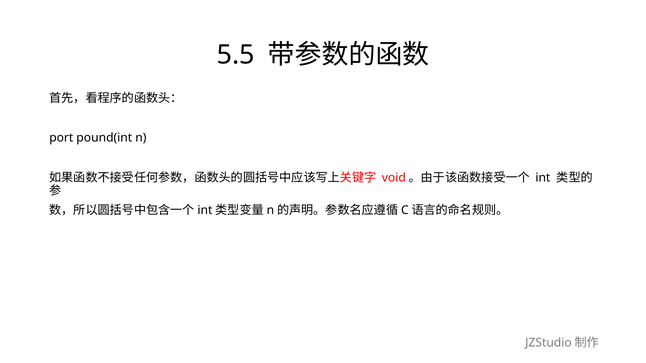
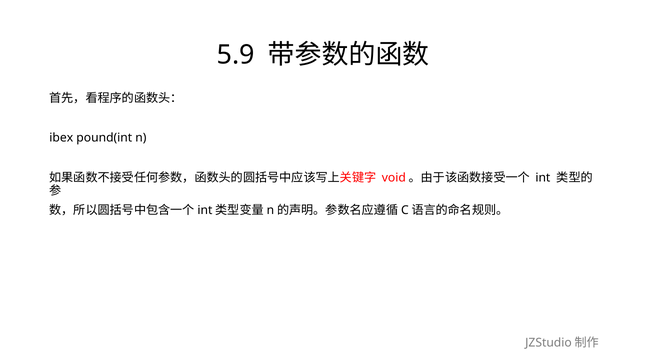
5.5: 5.5 -> 5.9 (236, 55)
port: port -> ibex (61, 138)
